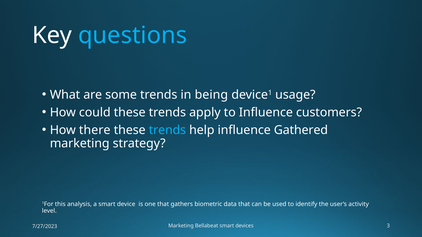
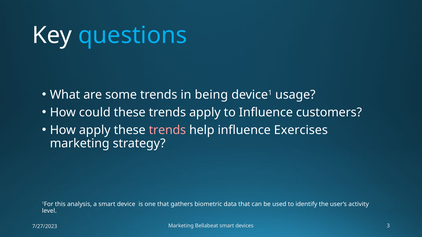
How there: there -> apply (95, 130)
trends colour: light blue -> pink (167, 130)
Gathered: Gathered -> Exercises (301, 130)
